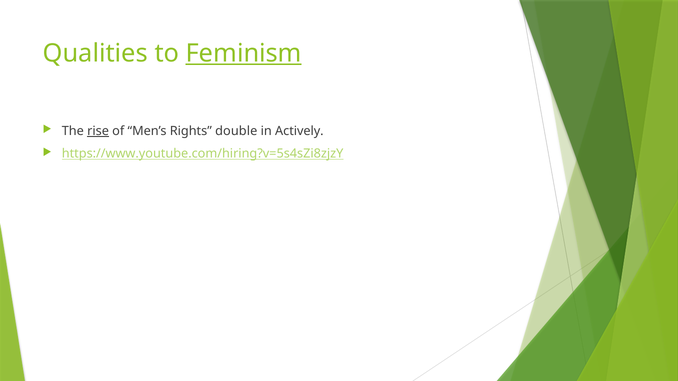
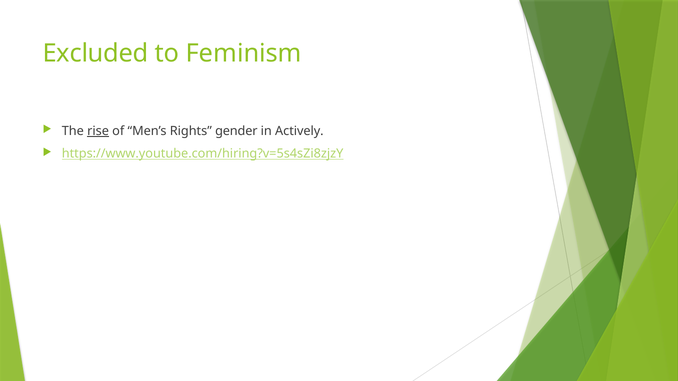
Qualities: Qualities -> Excluded (95, 53)
Feminism underline: present -> none (244, 53)
double: double -> gender (236, 131)
